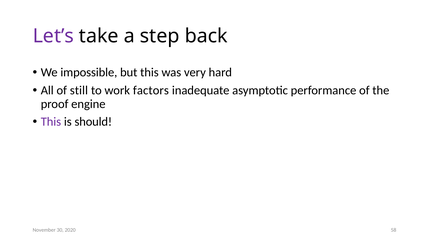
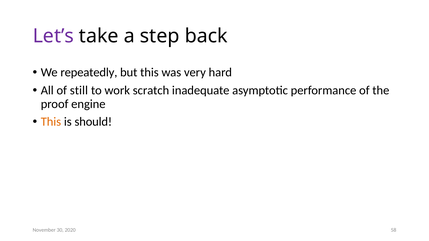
impossible: impossible -> repeatedly (89, 73)
factors: factors -> scratch (151, 91)
This colour: purple -> orange (51, 122)
